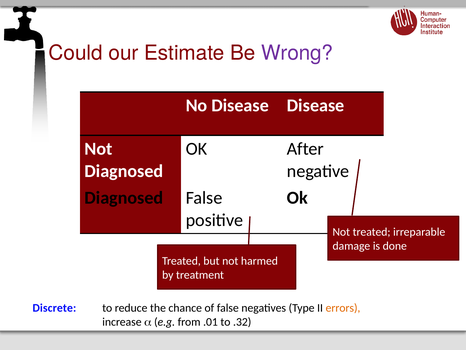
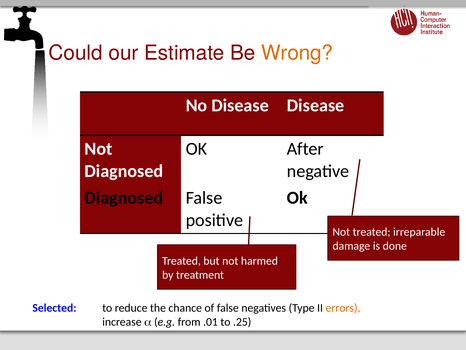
Wrong colour: purple -> orange (297, 53)
Discrete: Discrete -> Selected (54, 307)
.32: .32 -> .25 (242, 321)
